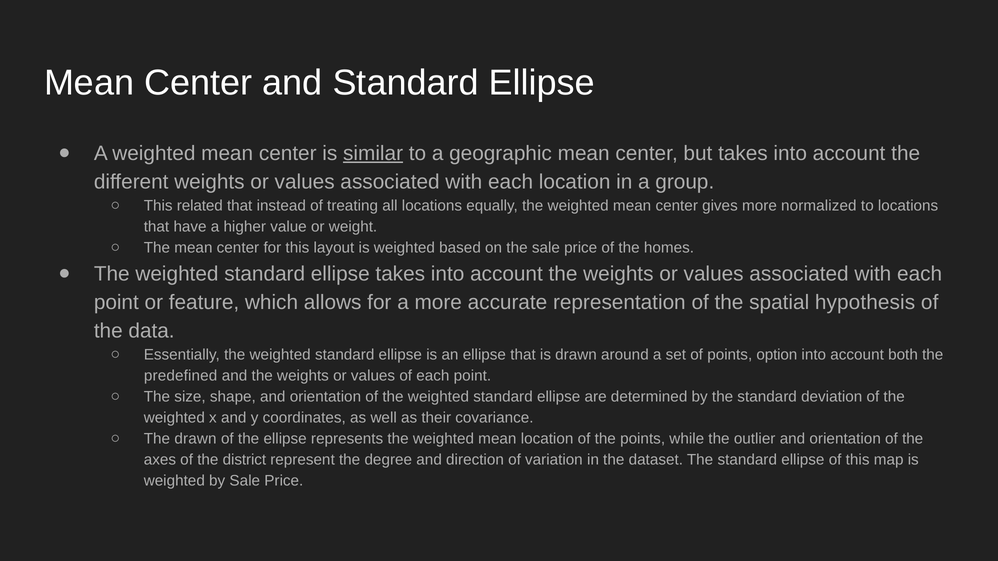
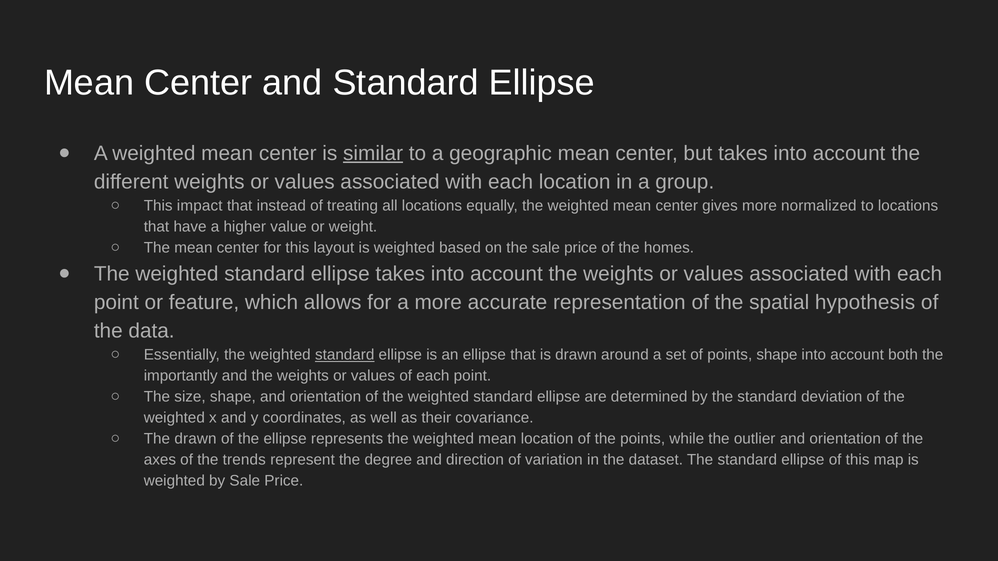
related: related -> impact (200, 206)
standard underline: none -> present (345, 355)
points option: option -> shape (777, 355)
predefined: predefined -> importantly (181, 376)
district: district -> trends (244, 460)
